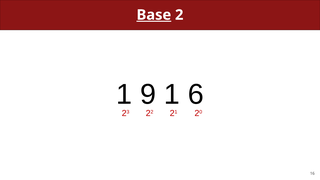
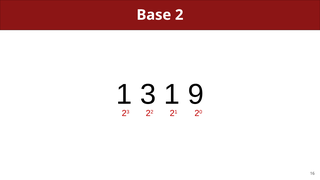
Base underline: present -> none (154, 15)
9: 9 -> 3 (148, 94)
6: 6 -> 9 (196, 94)
